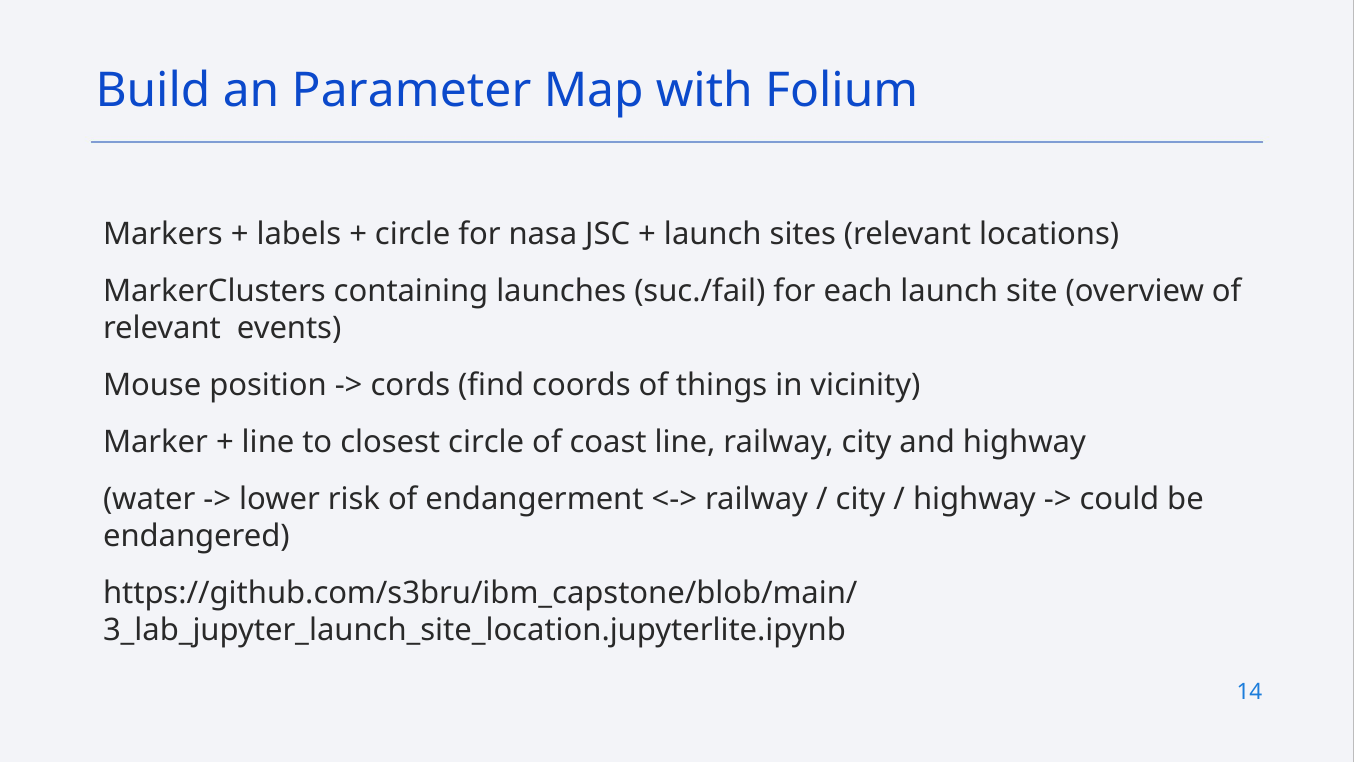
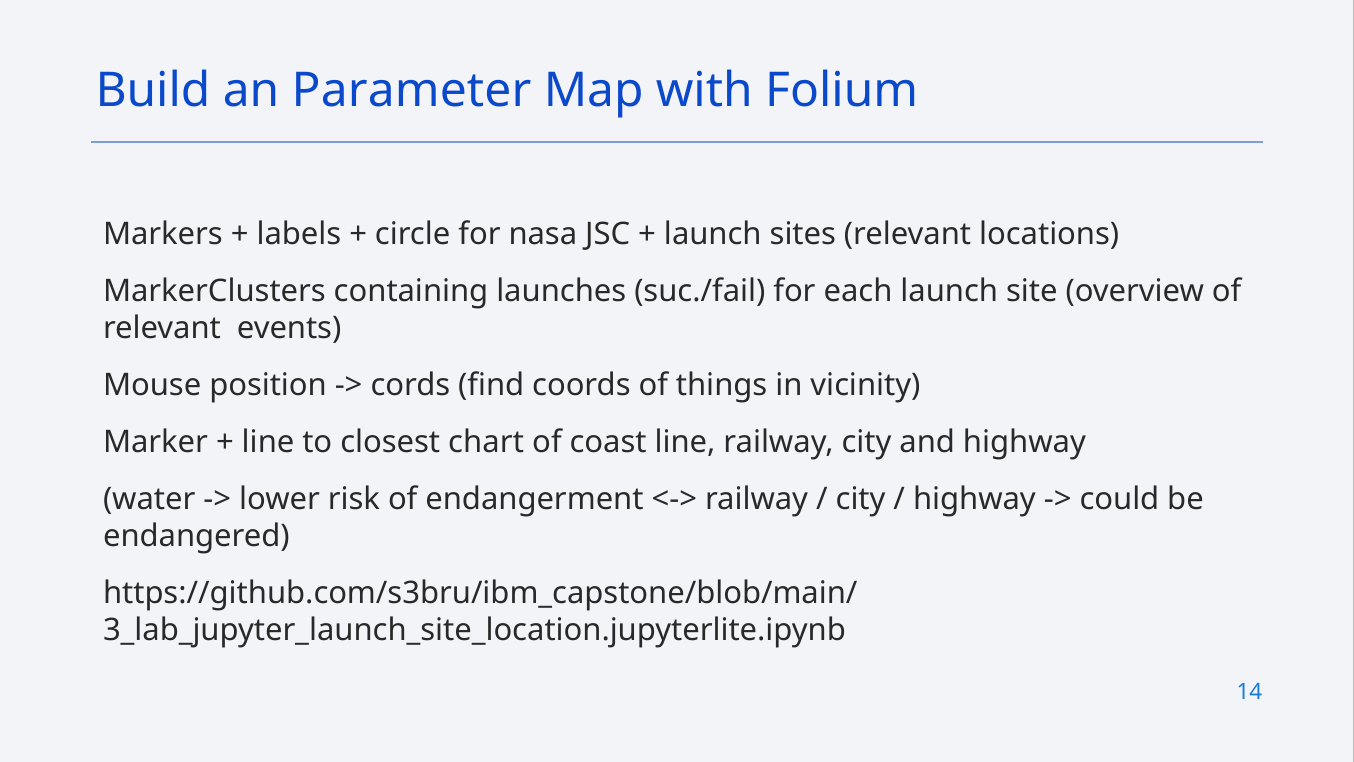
closest circle: circle -> chart (486, 442)
